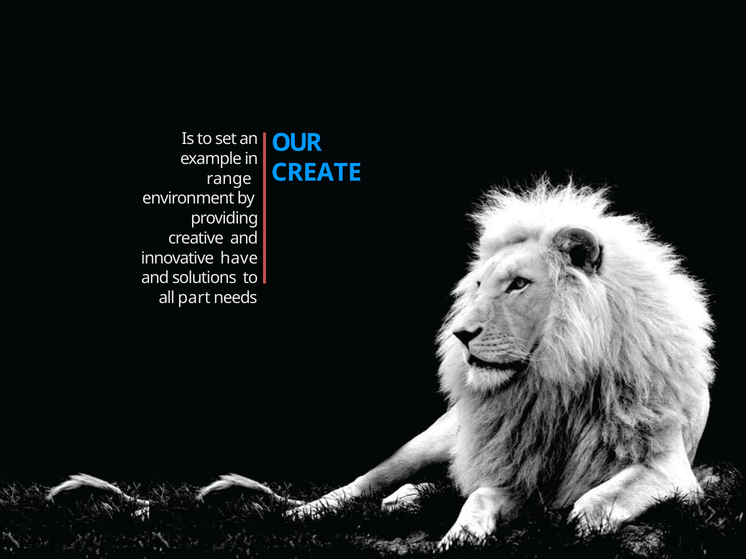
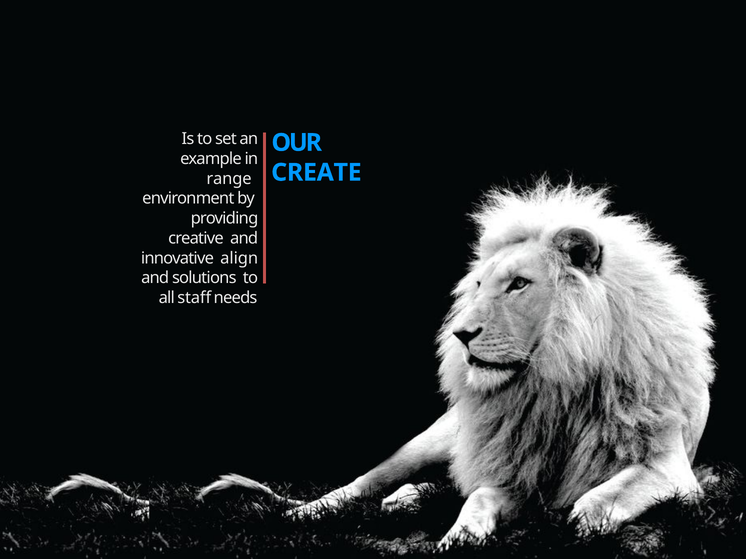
have: have -> align (239, 258)
part: part -> staff (194, 298)
